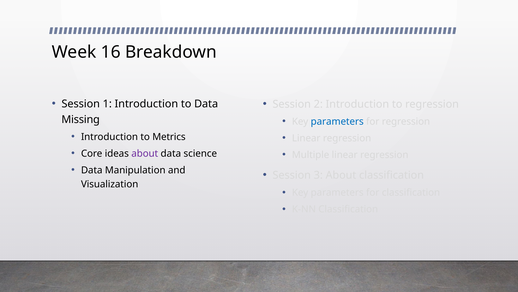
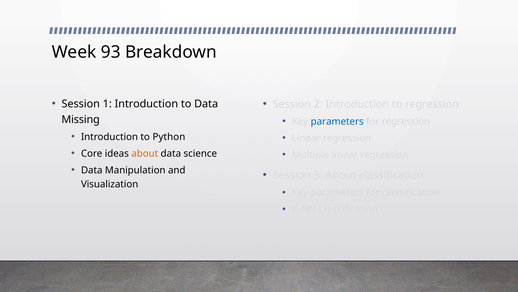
16: 16 -> 93 (111, 52)
Metrics: Metrics -> Python (169, 137)
about colour: purple -> orange (145, 153)
